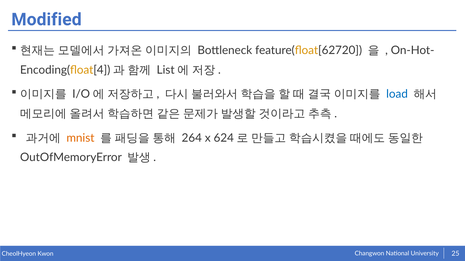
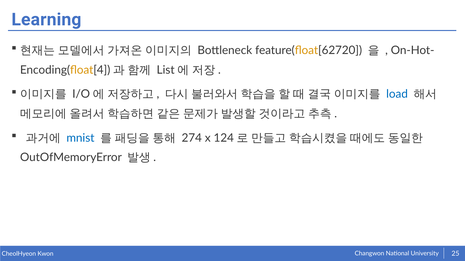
Modified: Modified -> Learning (46, 20)
mnist colour: orange -> blue (80, 138)
264: 264 -> 274 (192, 138)
624: 624 -> 124 (224, 138)
